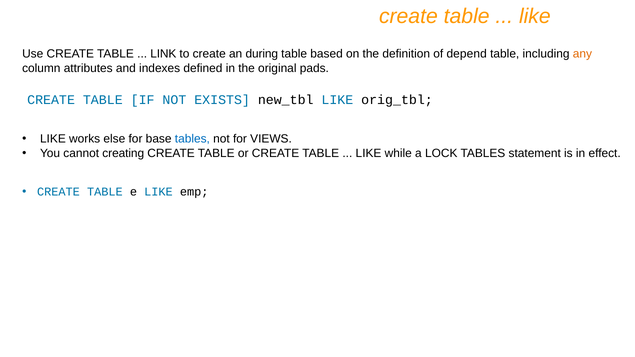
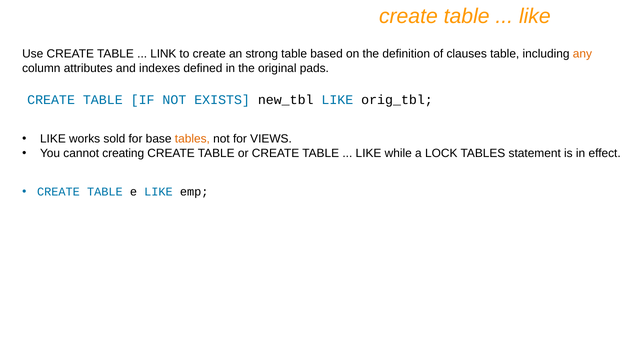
during: during -> strong (262, 54)
depend: depend -> clauses (467, 54)
else: else -> sold (114, 139)
tables colour: blue -> orange (192, 139)
